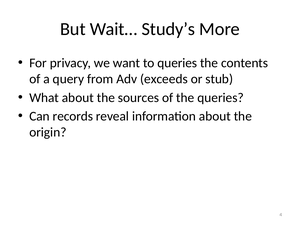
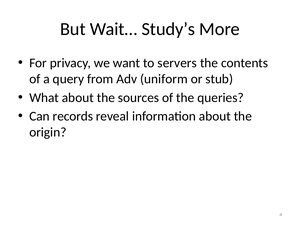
to queries: queries -> servers (177, 63)
exceeds: exceeds -> uniform (164, 79)
